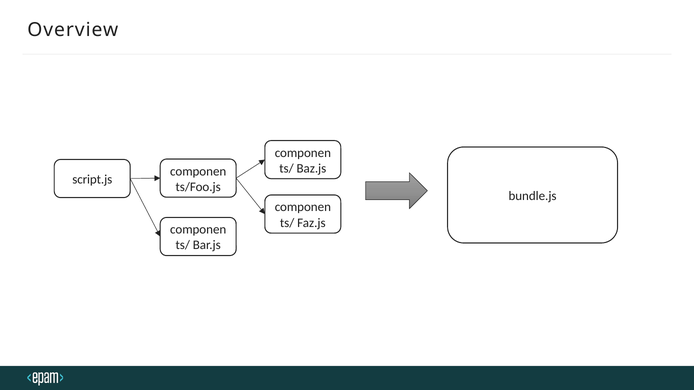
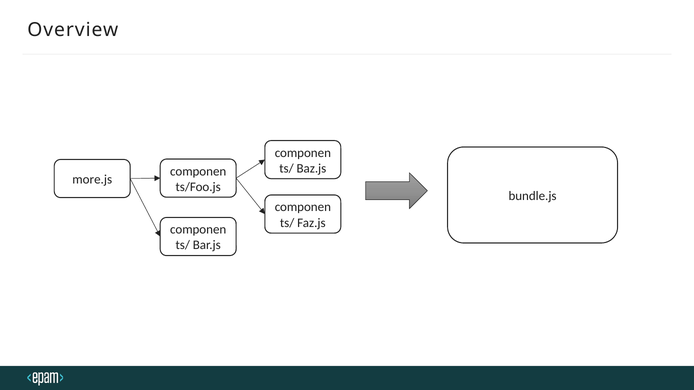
script.js: script.js -> more.js (92, 180)
